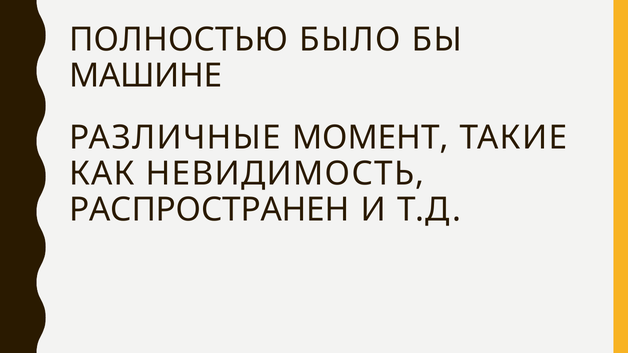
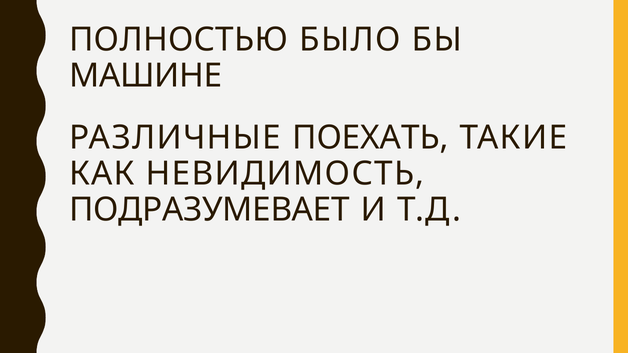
МОМЕНТ: МОМЕНТ -> ПОЕХАТЬ (370, 138)
РАСПРОСТРАНЕН: РАСПРОСТРАНЕН -> ПОДРАЗУМЕВАЕТ (209, 210)
